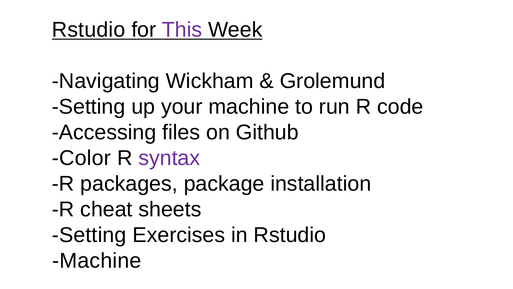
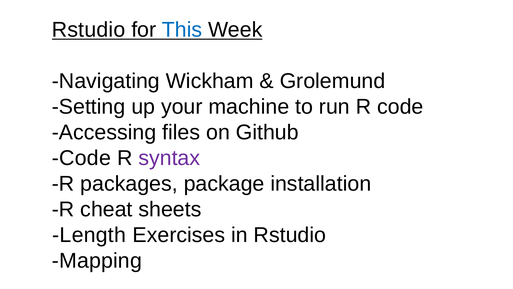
This colour: purple -> blue (182, 30)
Color: Color -> Code (81, 158)
Setting: Setting -> Length (89, 235)
Machine: Machine -> Mapping (97, 260)
